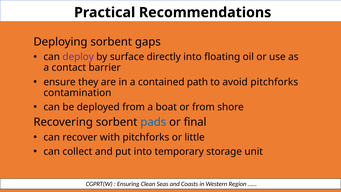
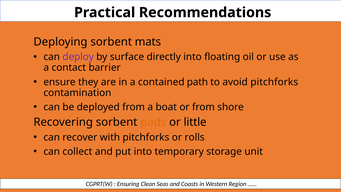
gaps: gaps -> mats (148, 42)
pads colour: blue -> orange (153, 122)
final: final -> little (195, 122)
little: little -> rolls (195, 137)
